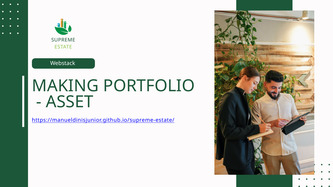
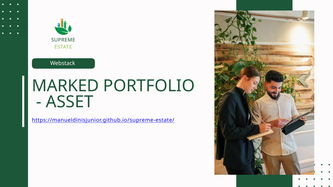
MAKING: MAKING -> MARKED (65, 86)
